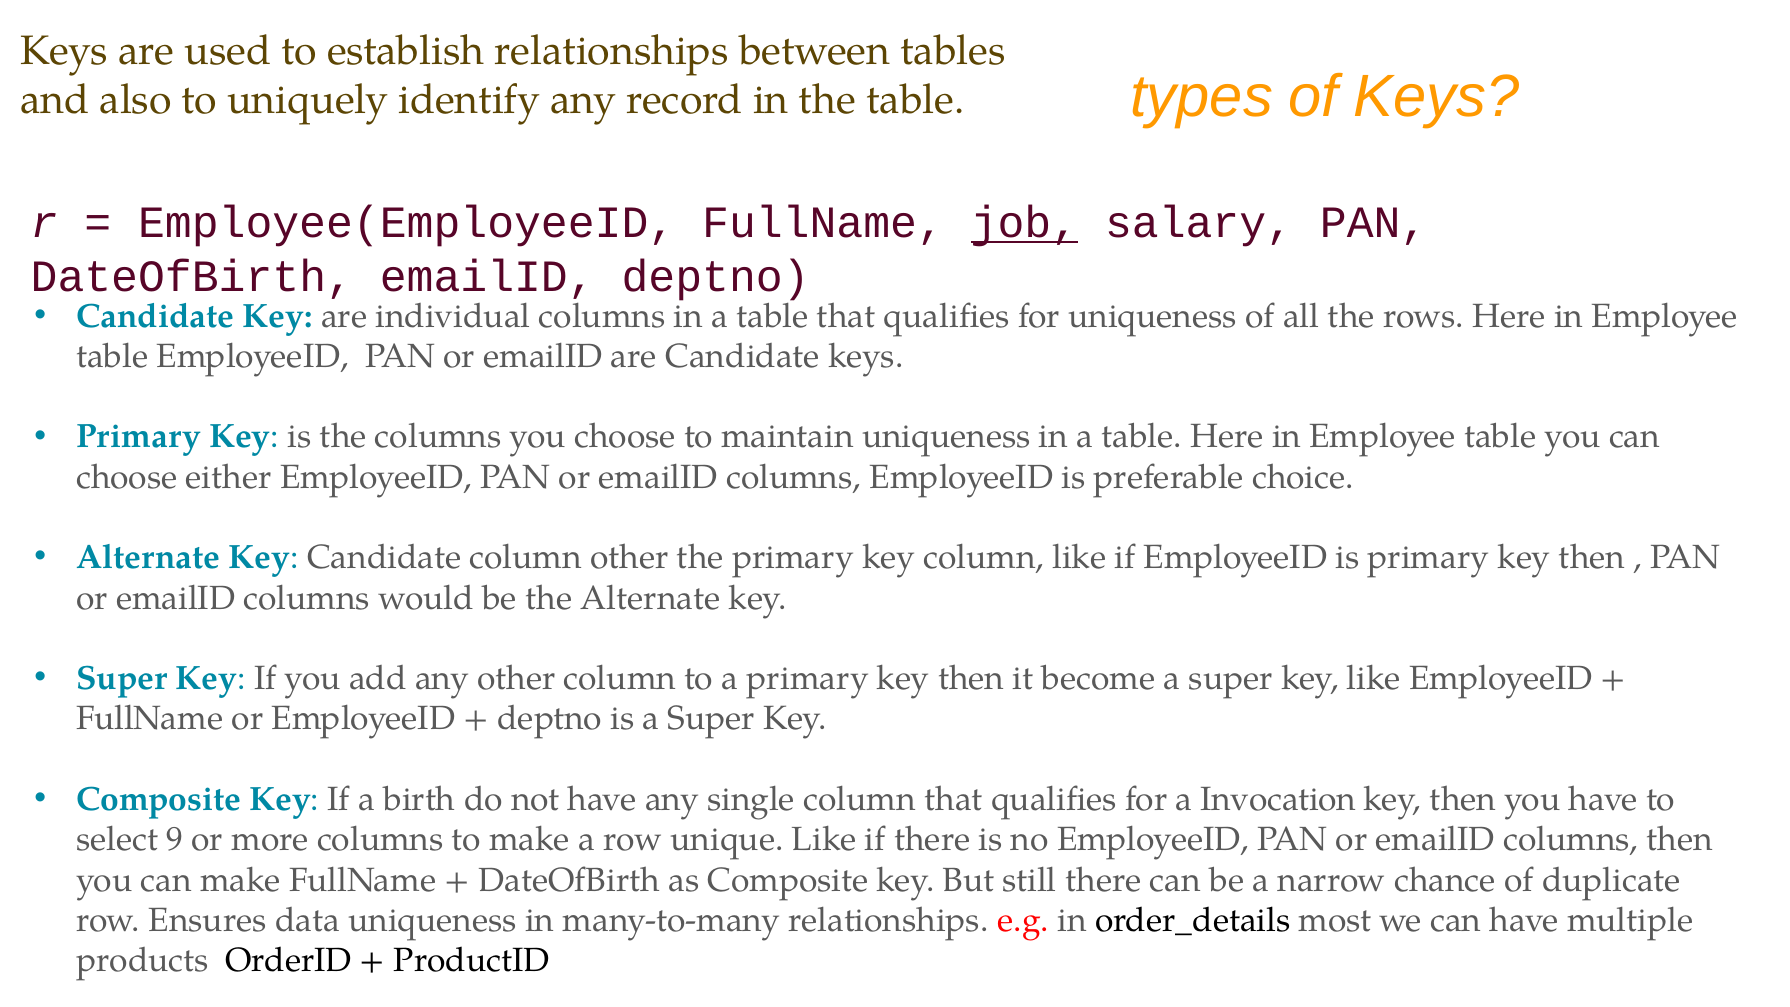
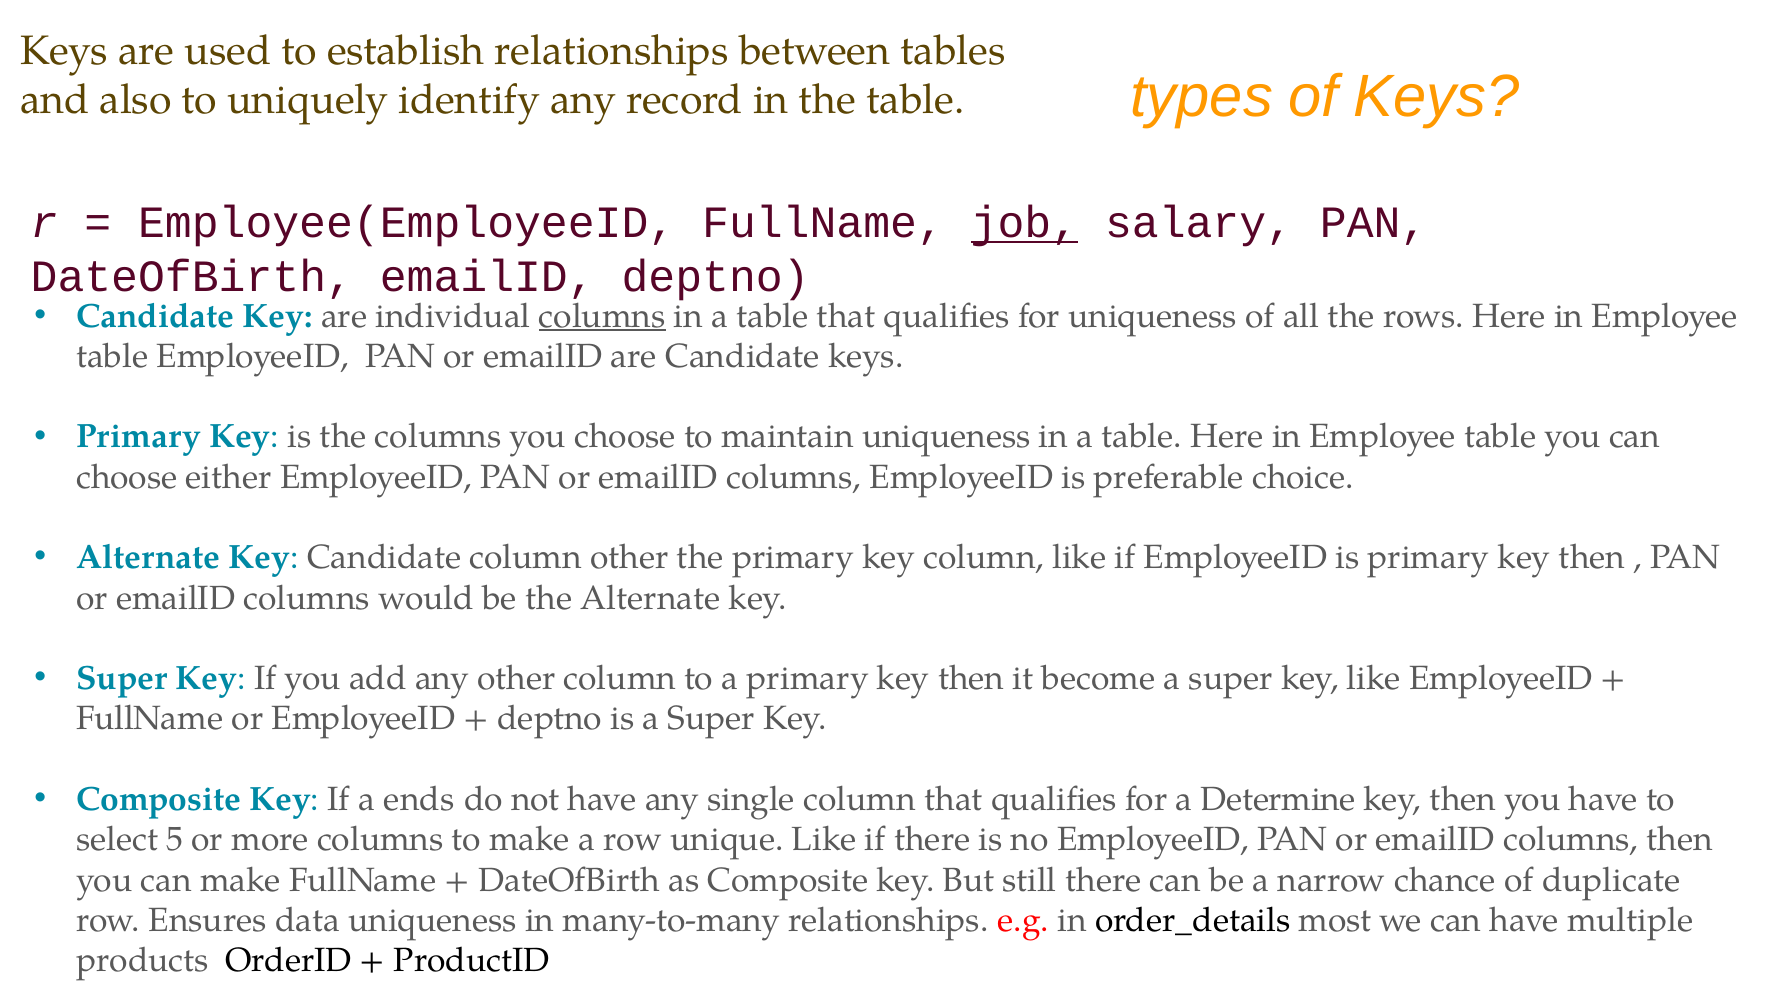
columns underline: none -> present (602, 316)
birth: birth -> ends (419, 799)
Invocation: Invocation -> Determine (1278, 799)
9: 9 -> 5 (175, 840)
